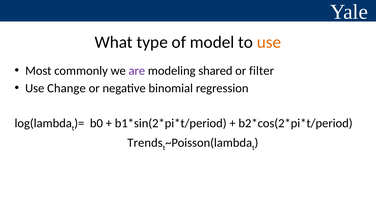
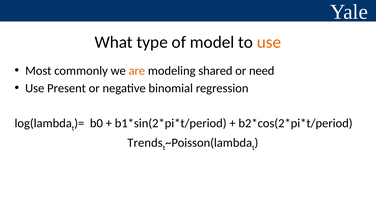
are colour: purple -> orange (137, 71)
filter: filter -> need (262, 71)
Change: Change -> Present (67, 88)
